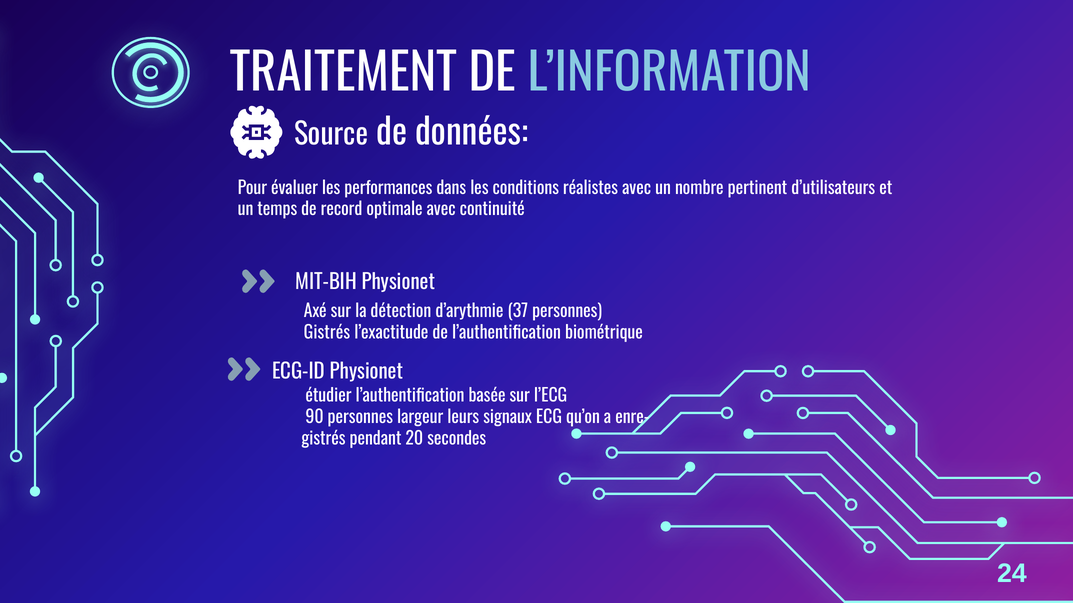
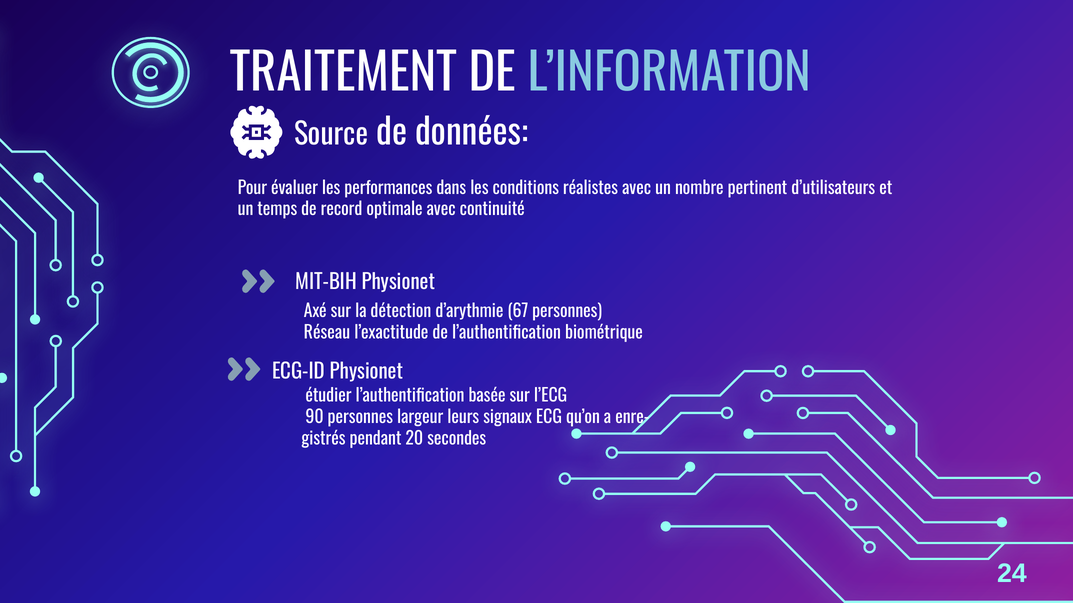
37: 37 -> 67 (518, 312)
Gistrés: Gistrés -> Réseau (327, 333)
